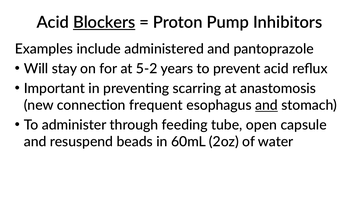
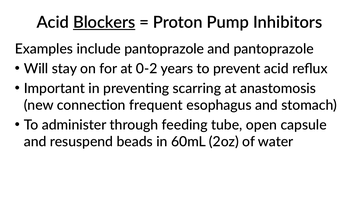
include administered: administered -> pantoprazole (164, 49)
5-2: 5-2 -> 0-2 (147, 69)
and underline: present -> none (266, 105)
